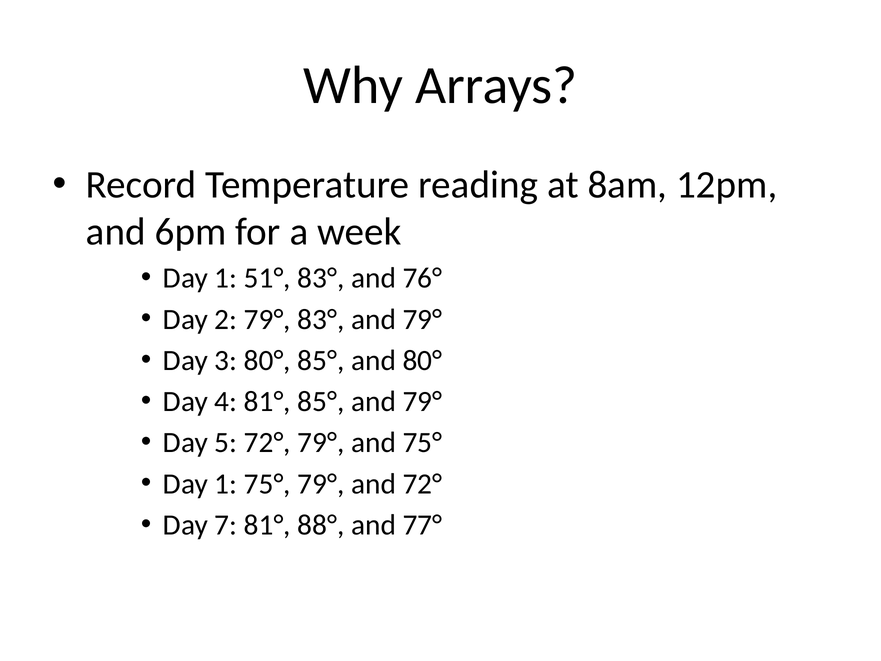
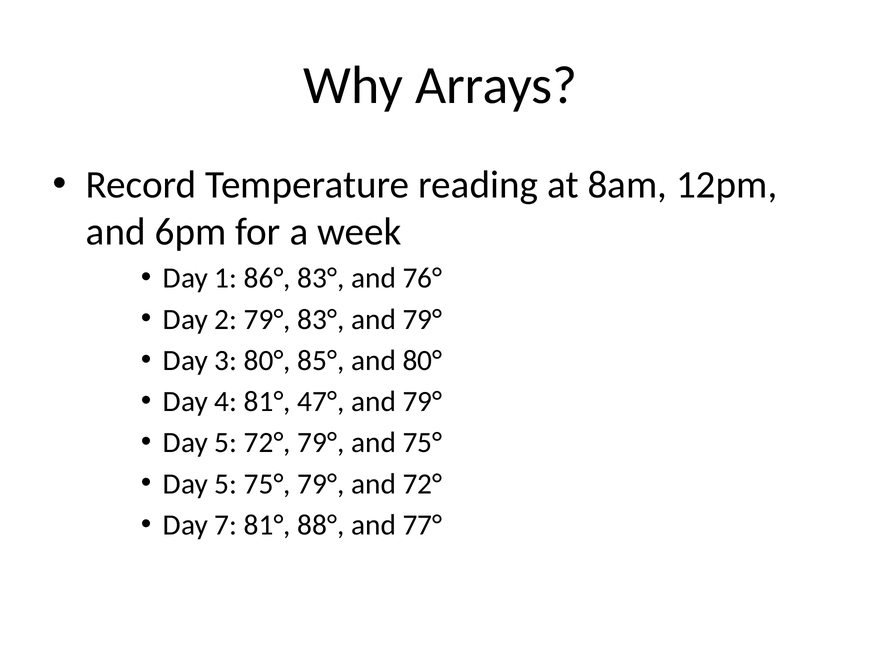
51°: 51° -> 86° (267, 278)
81° 85°: 85° -> 47° (321, 401)
1: 1 -> 5 (226, 484)
